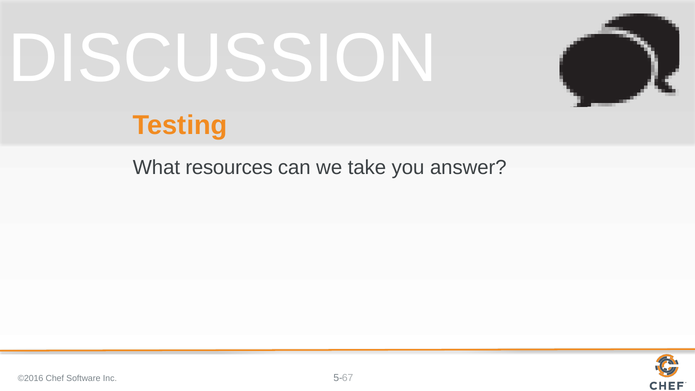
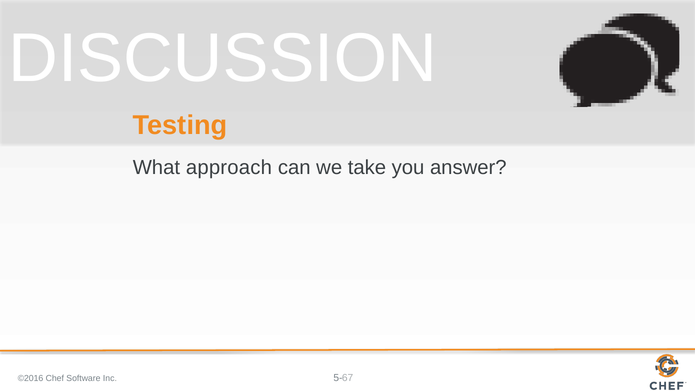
resources: resources -> approach (229, 167)
